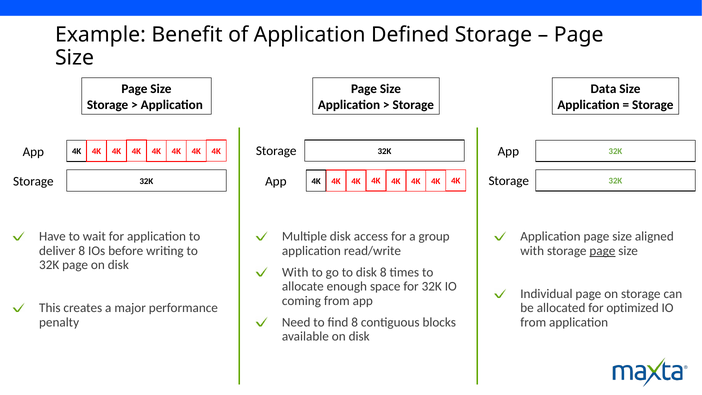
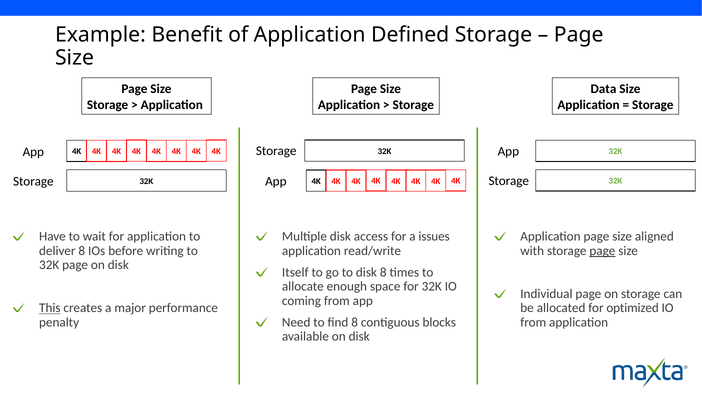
group: group -> issues (434, 236)
With: With -> Itself (295, 272)
This underline: none -> present (50, 308)
